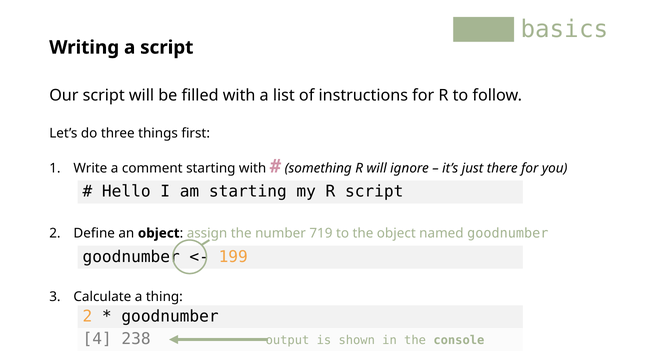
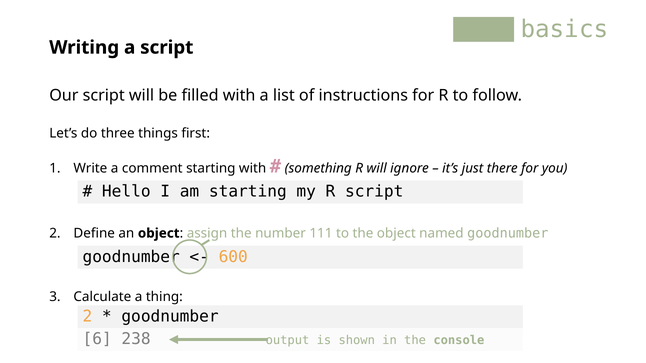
719: 719 -> 111 (321, 233)
199: 199 -> 600 (233, 257)
4: 4 -> 6 (97, 339)
